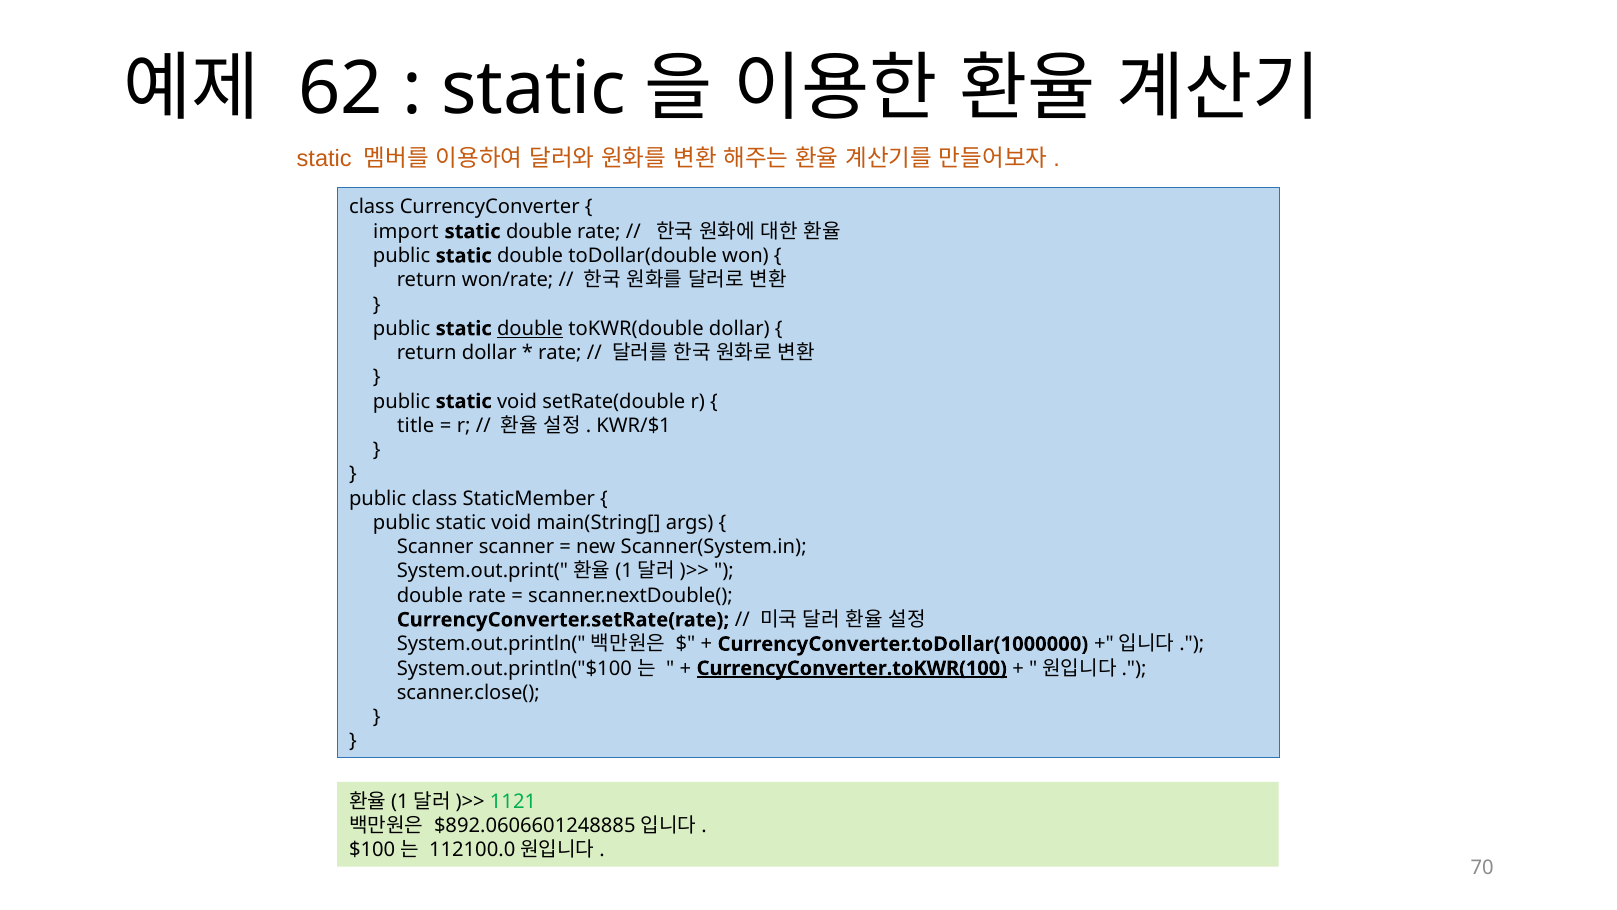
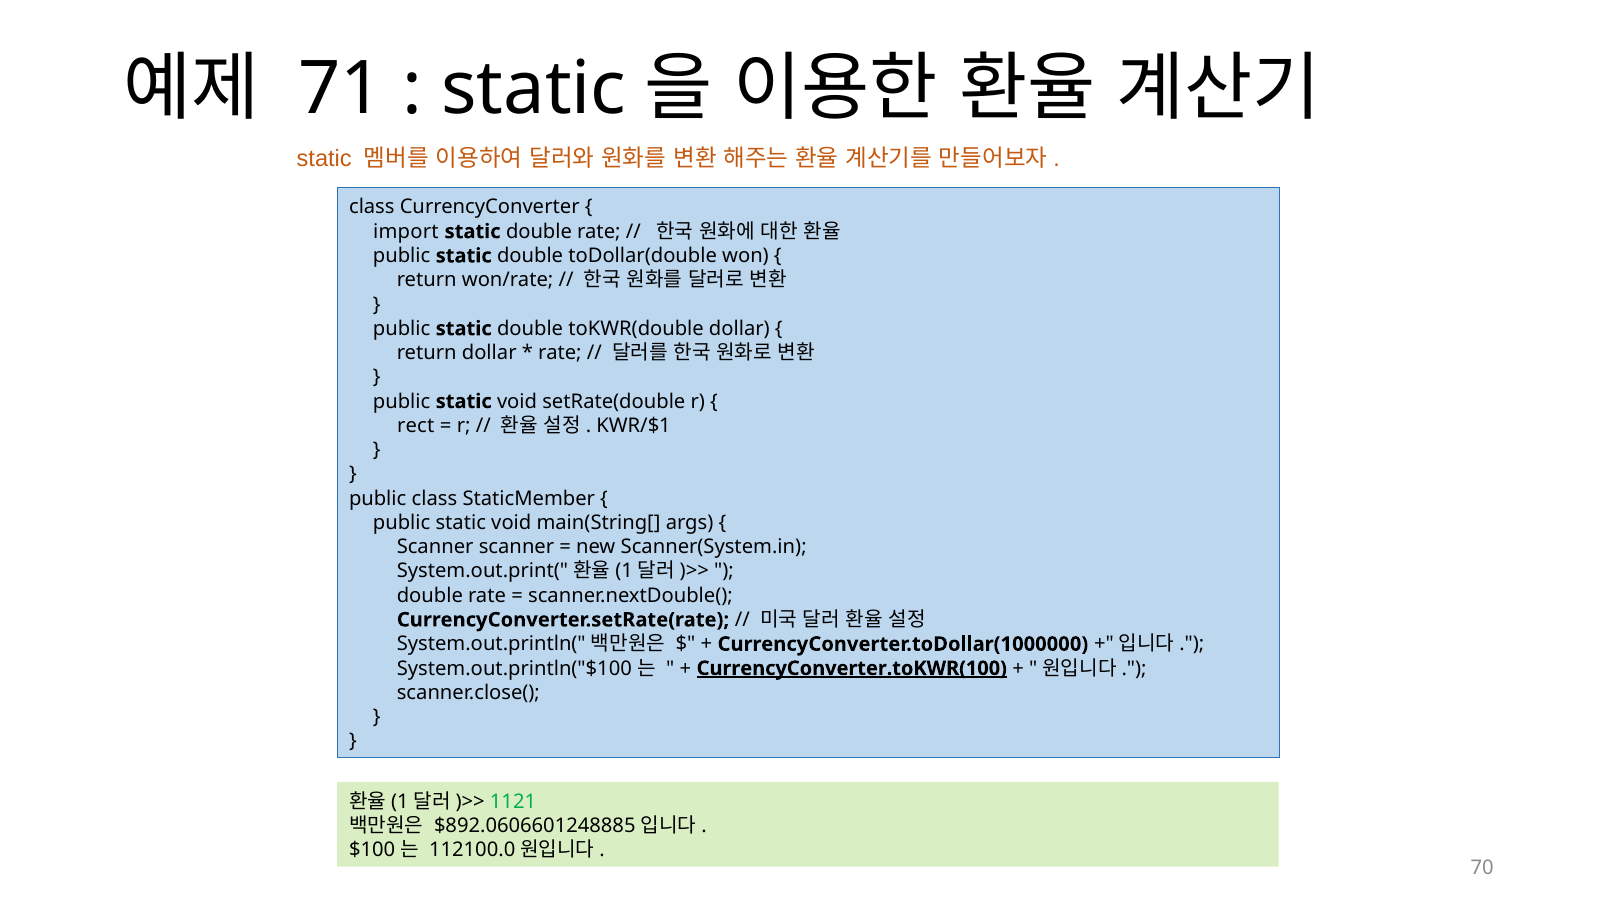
62: 62 -> 71 (341, 89)
double underline: present -> none (530, 328)
title: title -> rect (416, 425)
